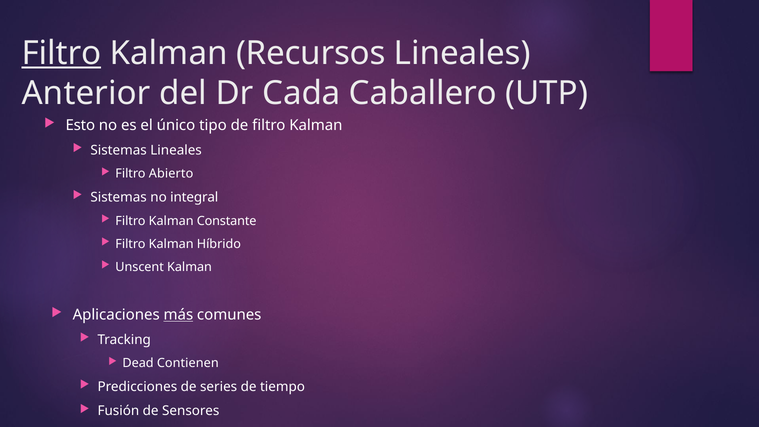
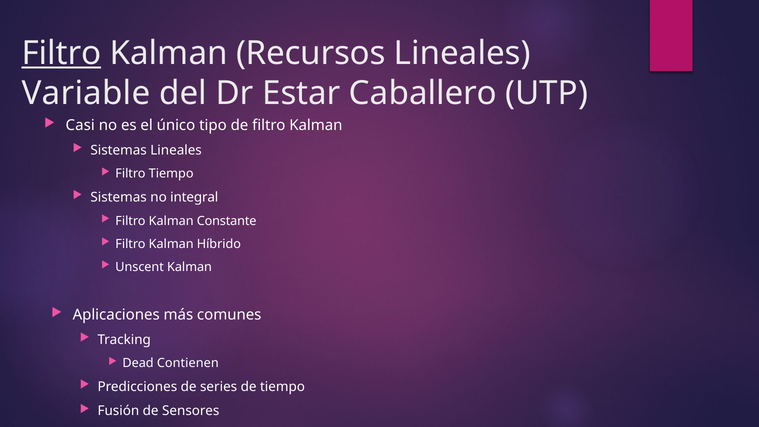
Anterior: Anterior -> Variable (86, 93)
Cada: Cada -> Estar (301, 93)
Esto: Esto -> Casi (80, 125)
Filtro Abierto: Abierto -> Tiempo (171, 174)
más underline: present -> none (178, 315)
